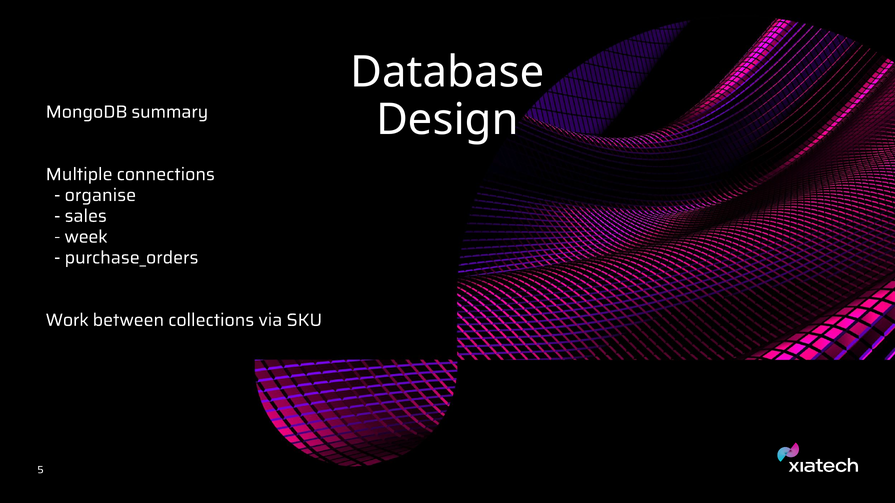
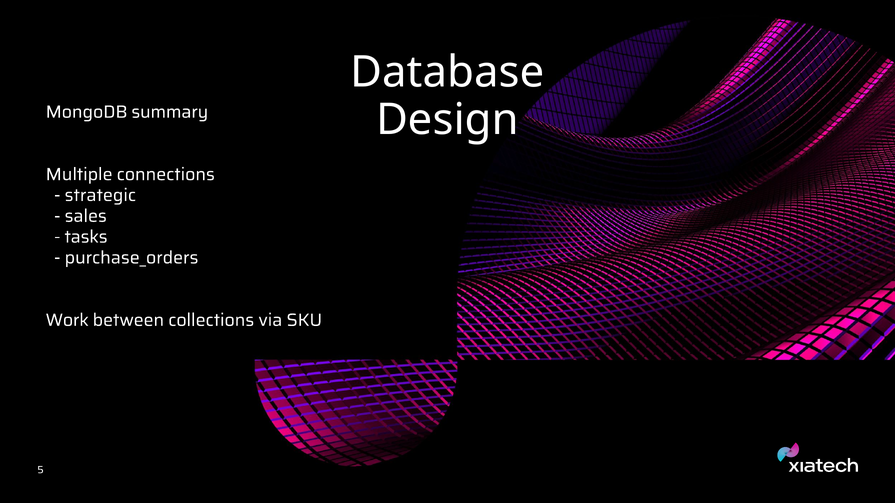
organise: organise -> strategic (100, 195)
week: week -> tasks (86, 237)
